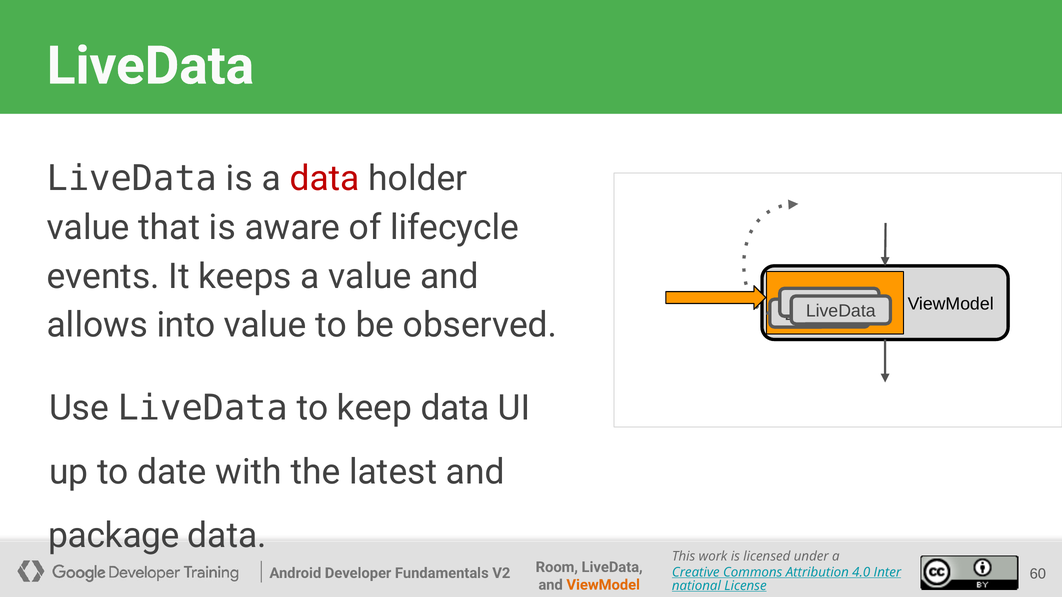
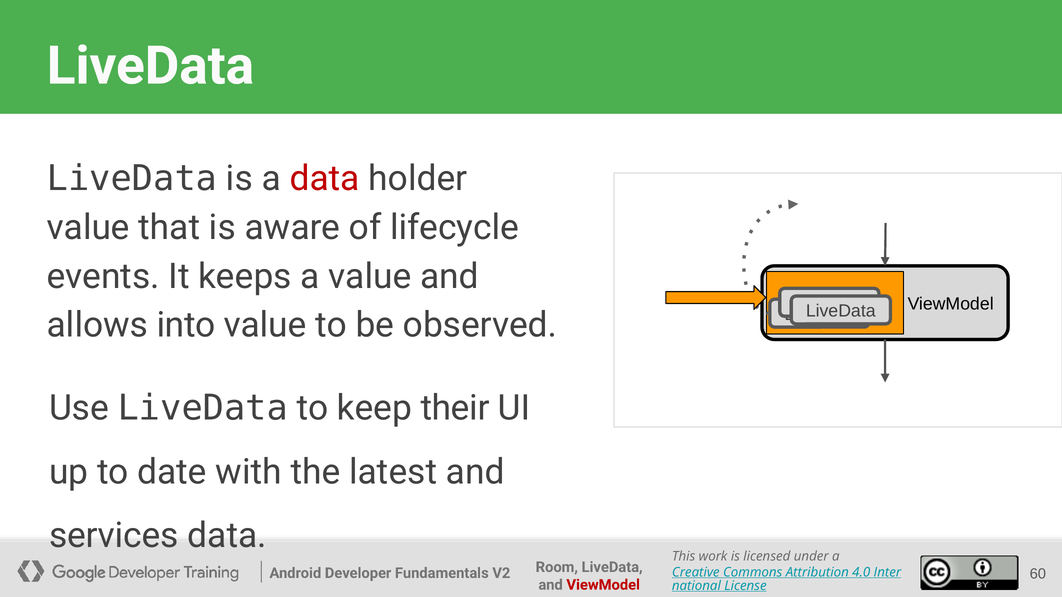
keep data: data -> their (455, 409)
package: package -> services (114, 536)
ViewModel colour: orange -> red (603, 585)
